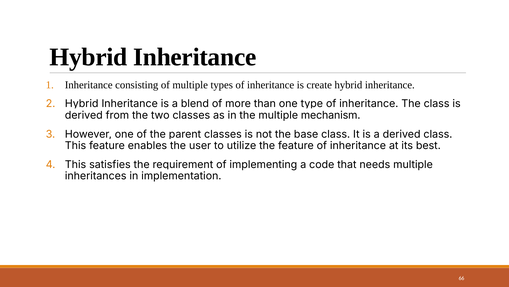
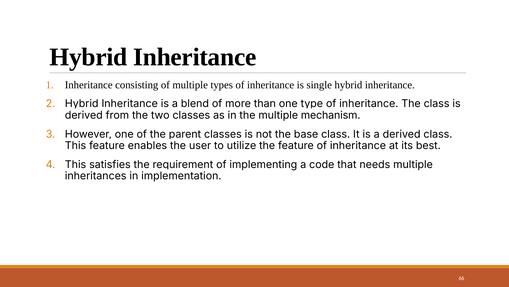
create: create -> single (319, 85)
